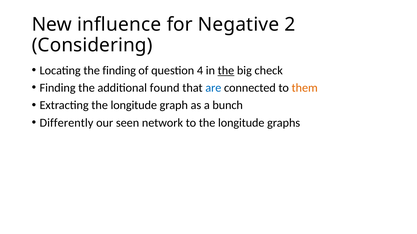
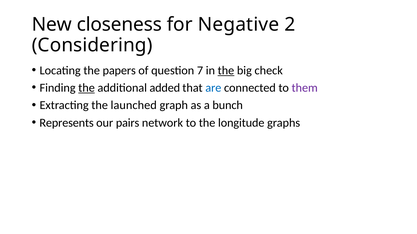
influence: influence -> closeness (119, 25)
the finding: finding -> papers (119, 71)
4: 4 -> 7 (200, 71)
the underline: none -> present (87, 88)
found: found -> added (165, 88)
them colour: orange -> purple (305, 88)
Extracting the longitude: longitude -> launched (134, 105)
Differently: Differently -> Represents (67, 123)
seen: seen -> pairs (128, 123)
